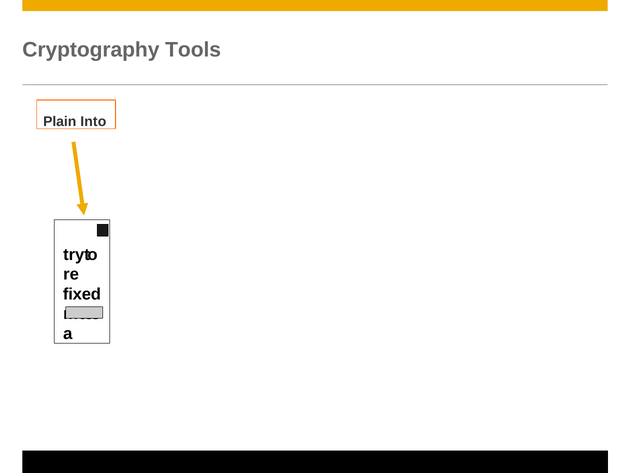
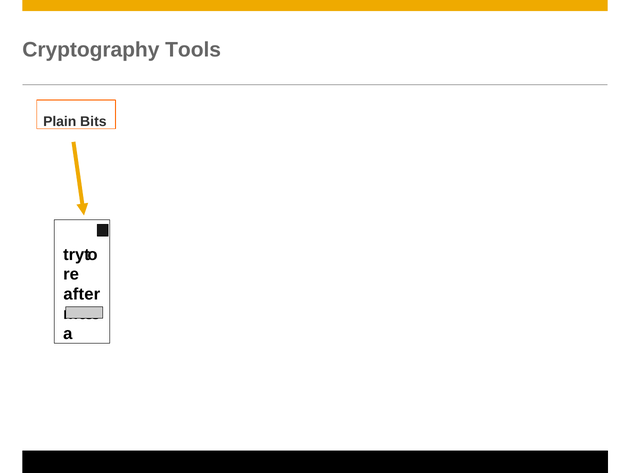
Into: Into -> Bits (93, 121)
fixed: fixed -> after (82, 294)
